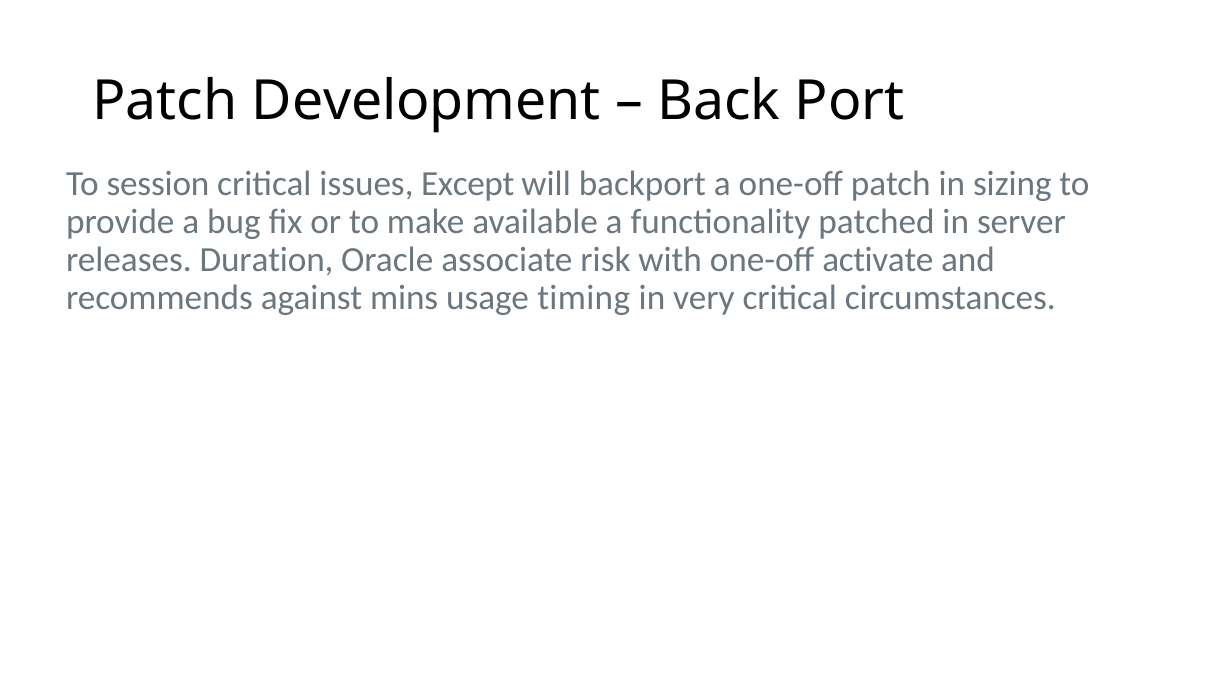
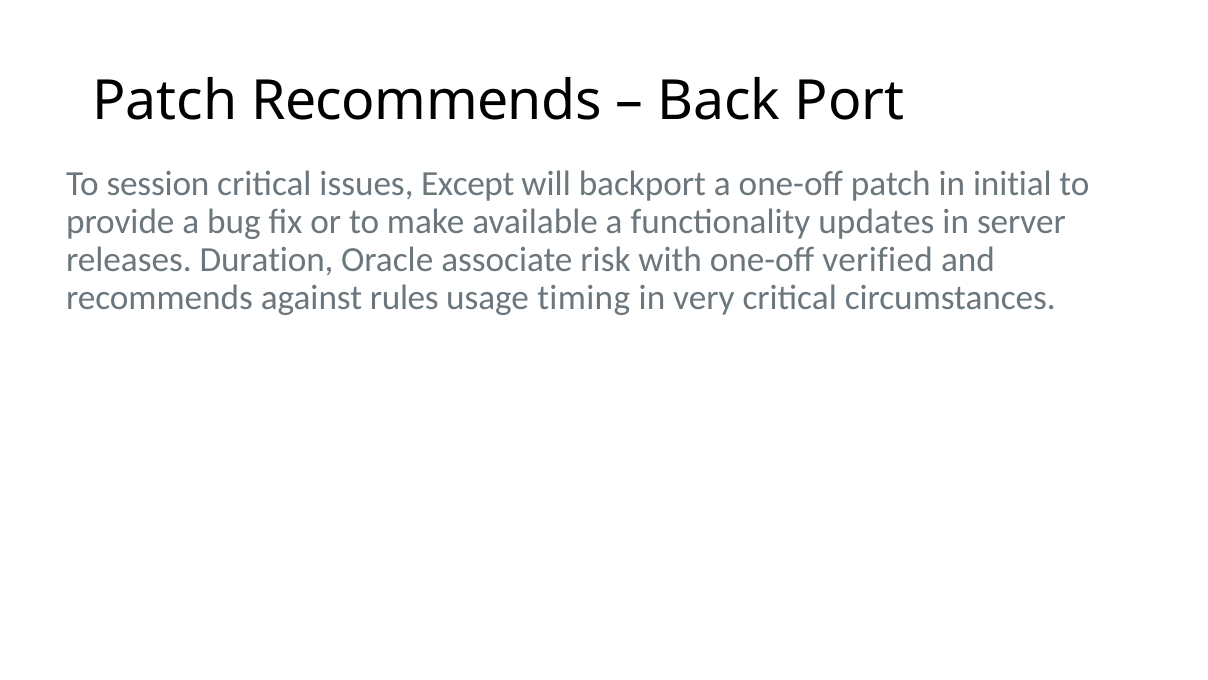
Patch Development: Development -> Recommends (426, 101)
sizing: sizing -> initial (1012, 184)
patched: patched -> updates (876, 222)
activate: activate -> verified (878, 260)
mins: mins -> rules (404, 298)
